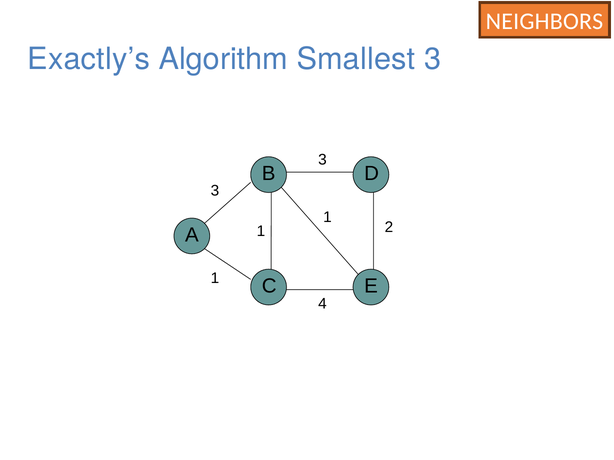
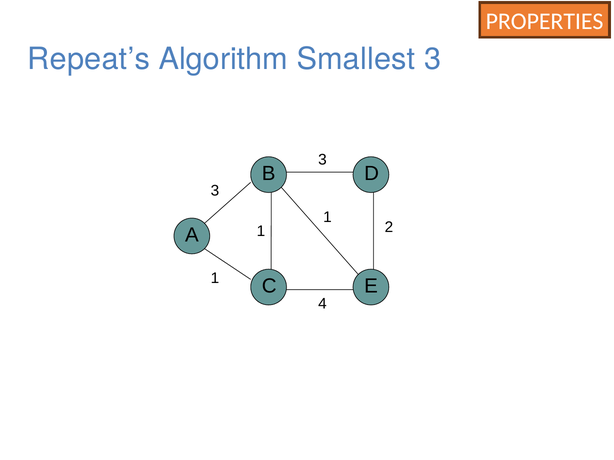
NEIGHBORS: NEIGHBORS -> PROPERTIES (545, 22)
Exactly’s: Exactly’s -> Repeat’s (89, 59)
